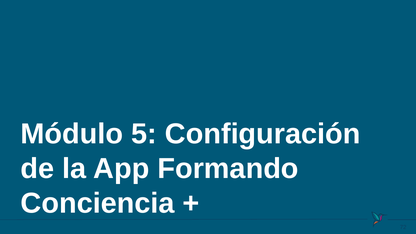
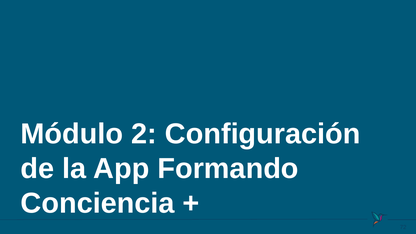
5: 5 -> 2 (144, 134)
